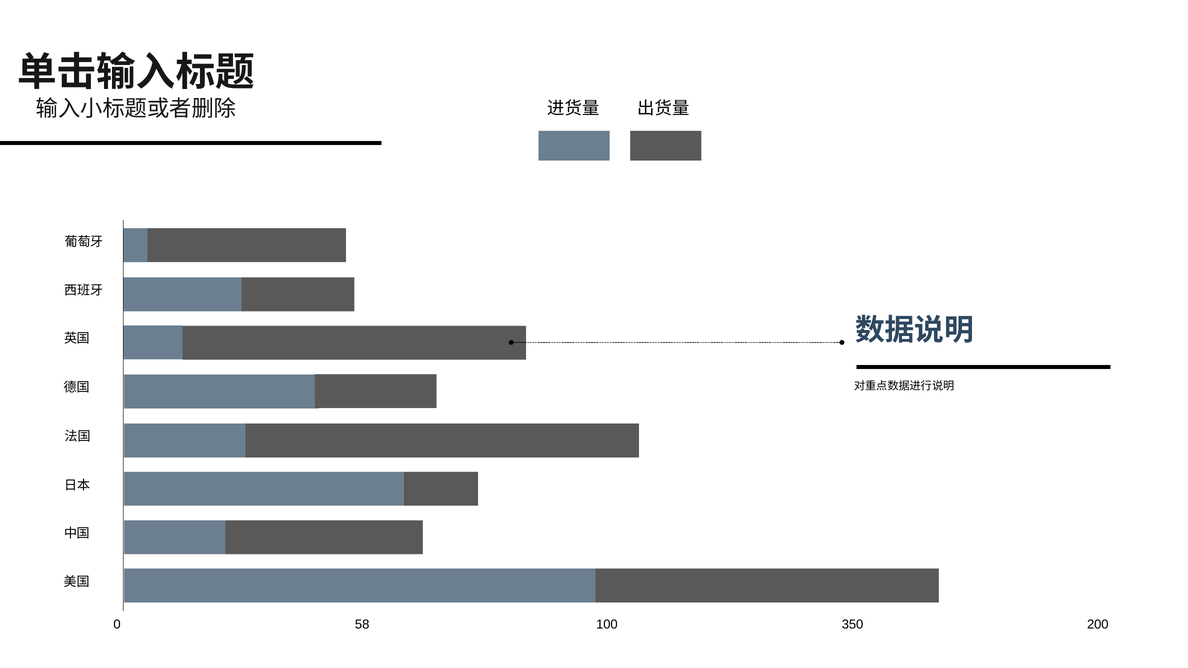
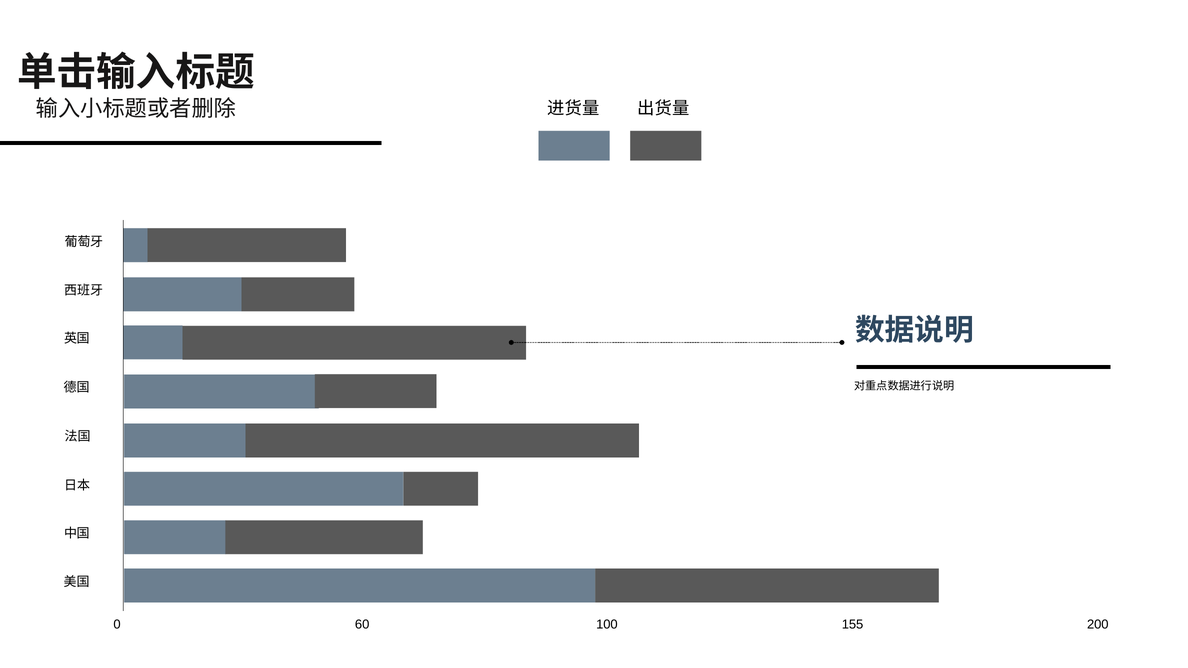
58: 58 -> 60 (362, 625)
350: 350 -> 155 (853, 625)
